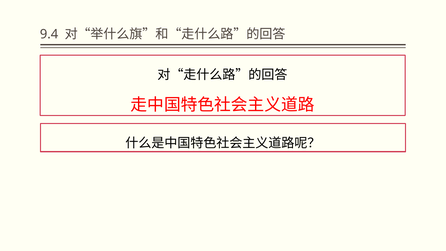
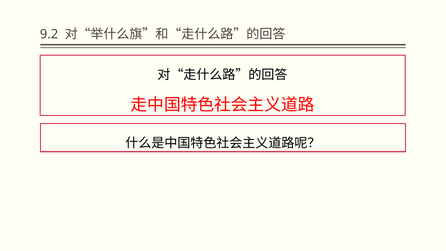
9.4: 9.4 -> 9.2 (49, 34)
